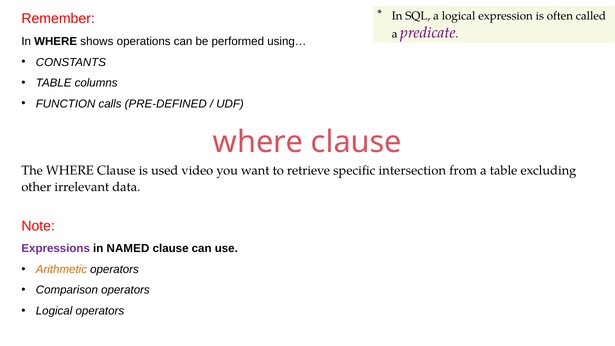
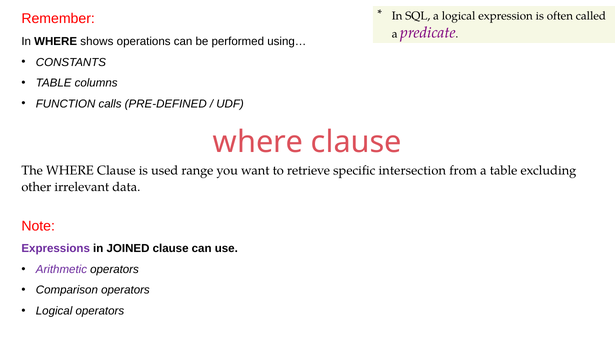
video: video -> range (197, 170)
NAMED: NAMED -> JOINED (128, 249)
Arithmetic colour: orange -> purple (61, 269)
